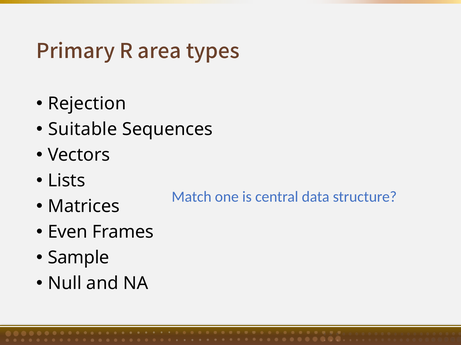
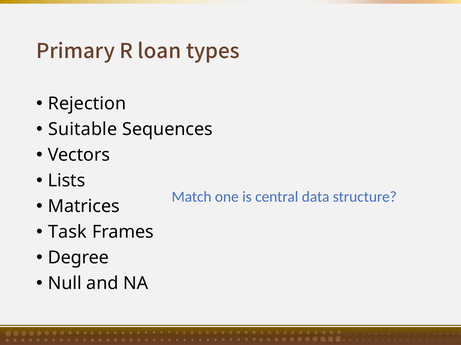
area: area -> loan (159, 52)
Even: Even -> Task (68, 233)
Sample: Sample -> Degree (78, 258)
